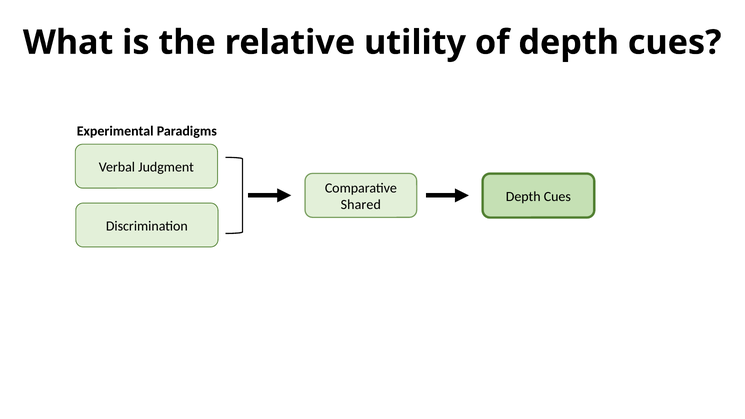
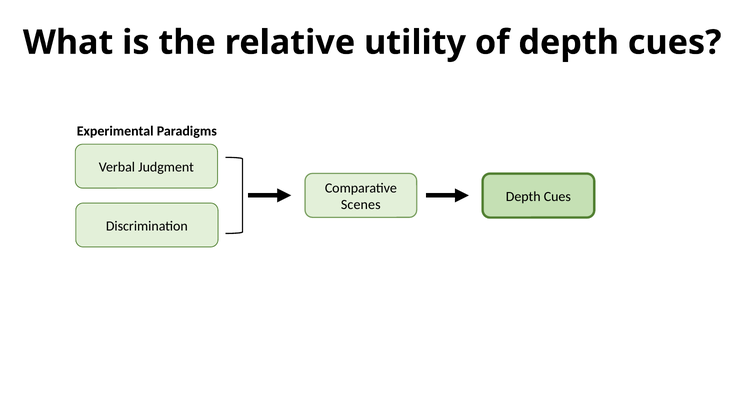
Shared: Shared -> Scenes (361, 205)
